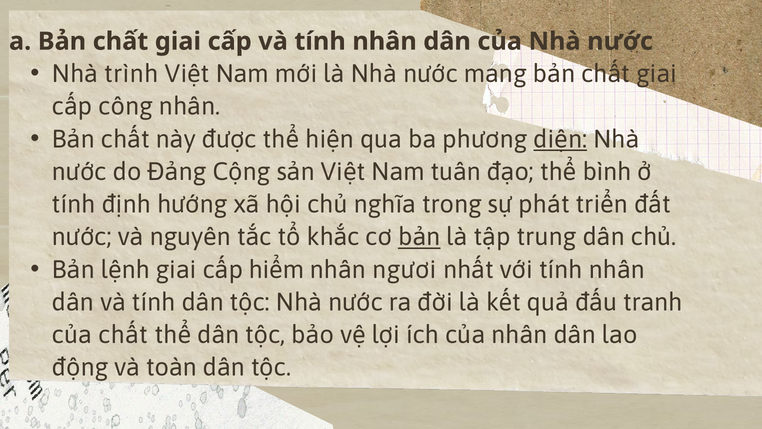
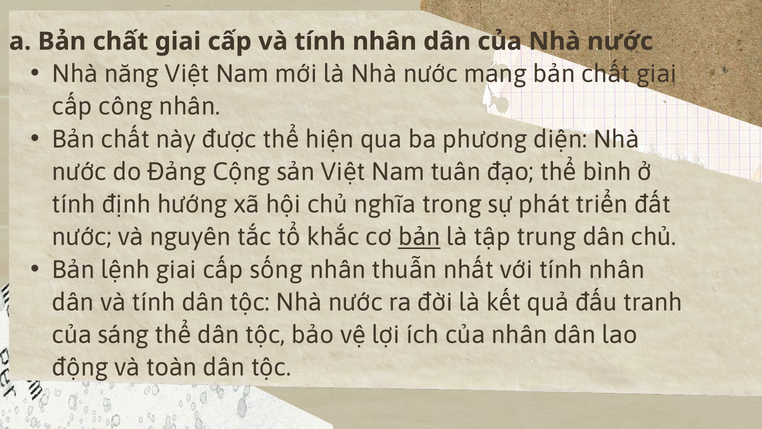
trình: trình -> năng (132, 74)
diện underline: present -> none (560, 139)
hiểm: hiểm -> sống (276, 270)
ngươi: ngươi -> thuẫn (404, 270)
của chất: chất -> sáng (123, 335)
